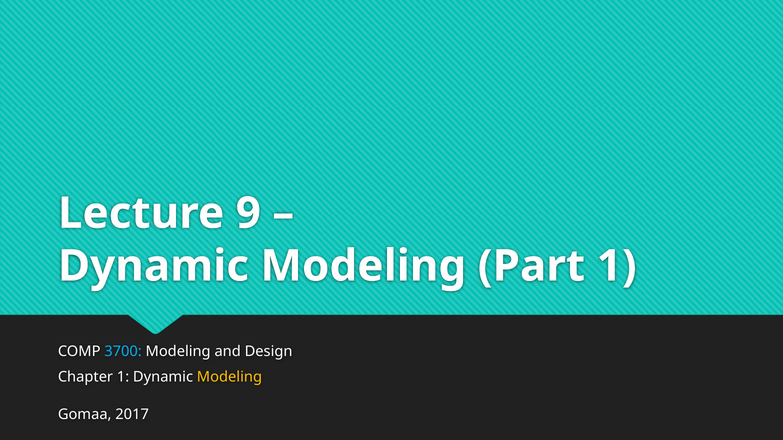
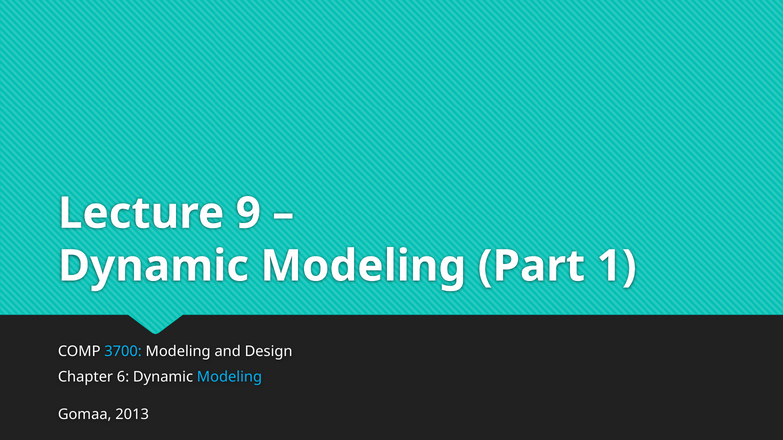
Chapter 1: 1 -> 6 (123, 377)
Modeling colour: yellow -> light blue (229, 377)
2017: 2017 -> 2013 (132, 415)
